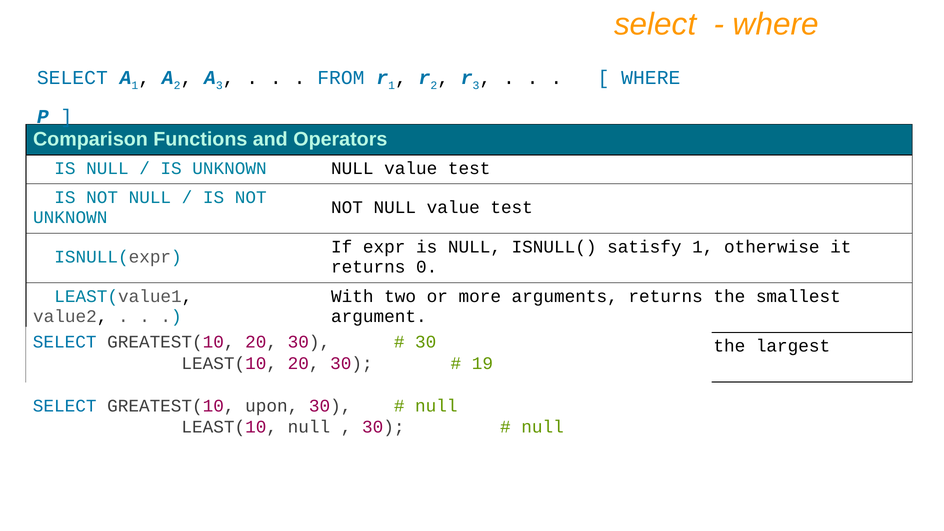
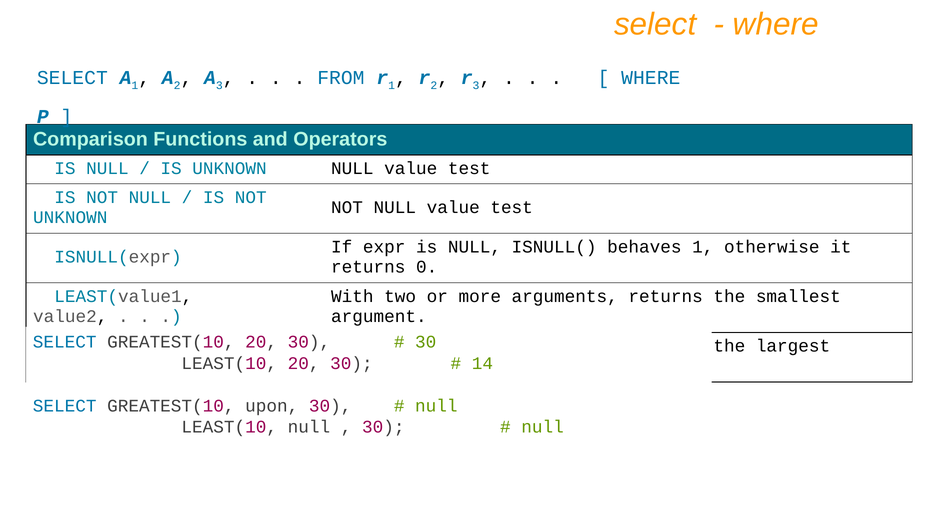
satisfy: satisfy -> behaves (644, 247)
19: 19 -> 14 (482, 363)
